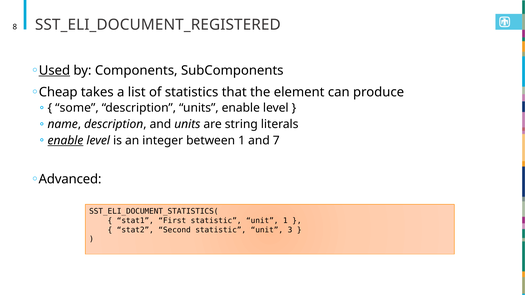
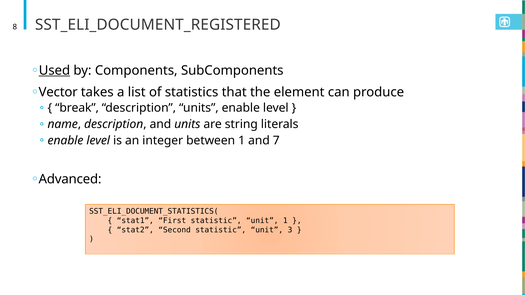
Cheap: Cheap -> Vector (58, 92)
some: some -> break (77, 108)
enable underline: present -> none (65, 141)
